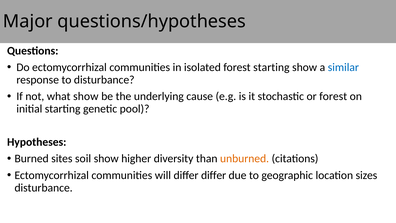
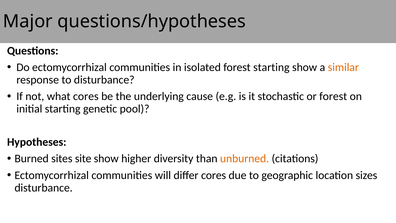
similar colour: blue -> orange (343, 67)
what show: show -> cores (86, 96)
soil: soil -> site (83, 158)
differ differ: differ -> cores (214, 175)
